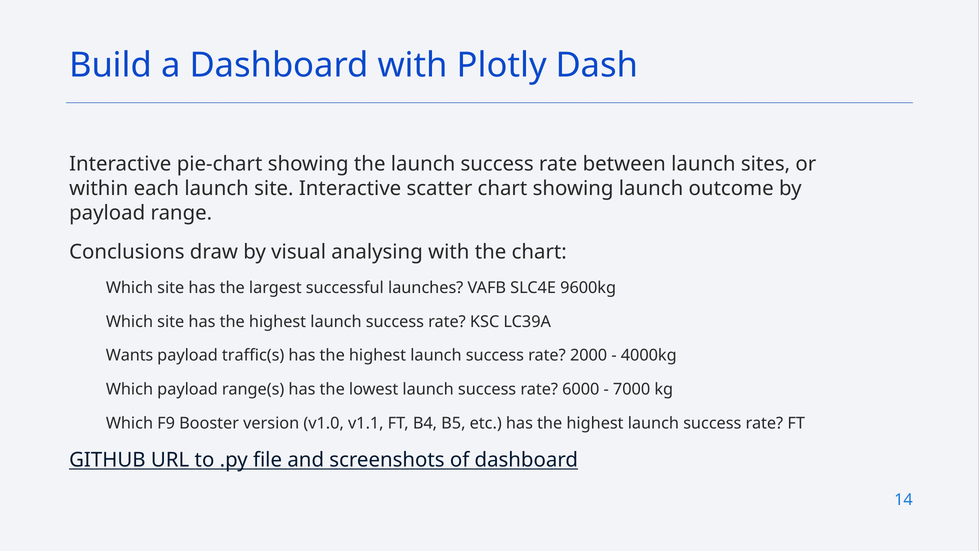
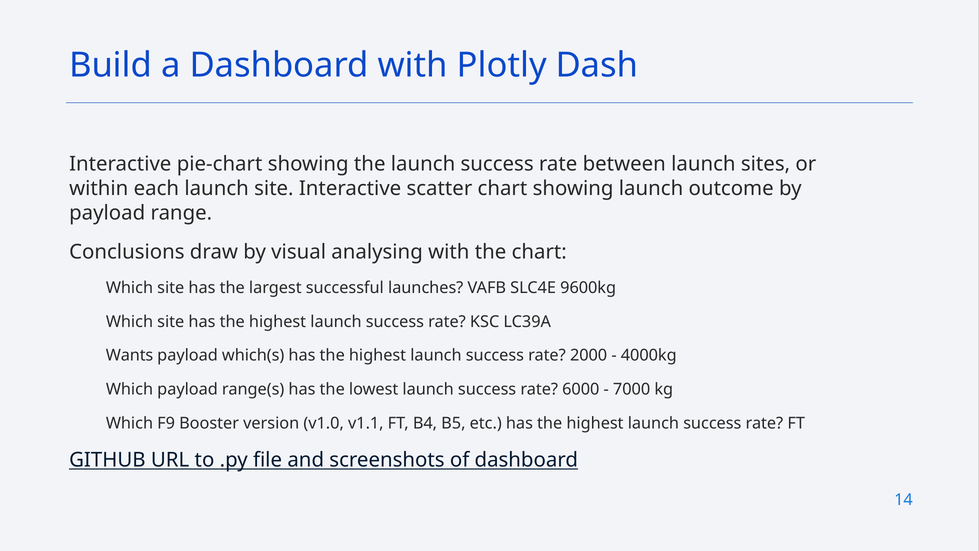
traffic(s: traffic(s -> which(s (253, 355)
